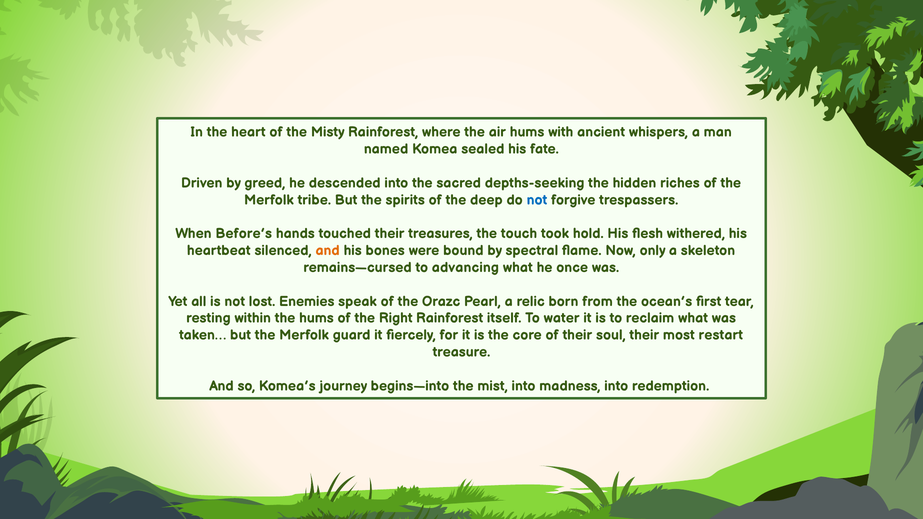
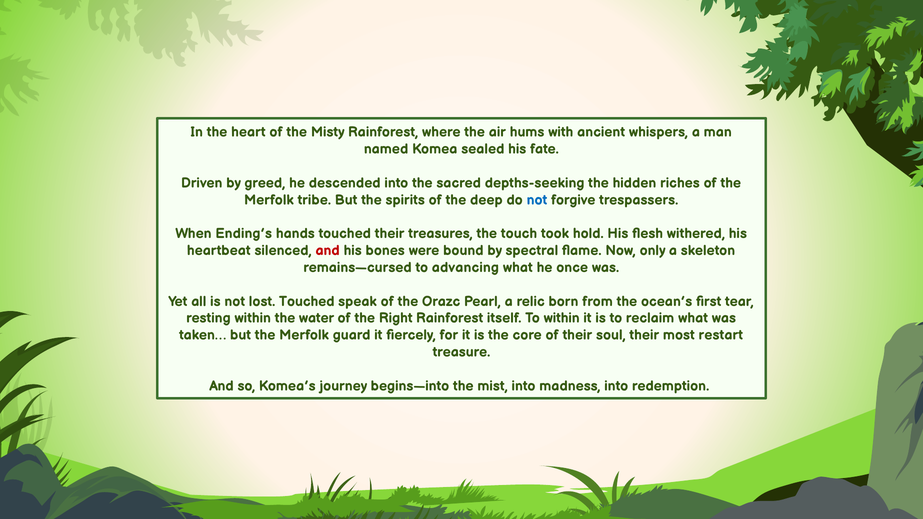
Before’s: Before’s -> Ending’s (244, 234)
and colour: orange -> red (328, 251)
lost Enemies: Enemies -> Touched (307, 302)
the hums: hums -> water (317, 318)
To water: water -> within (562, 318)
